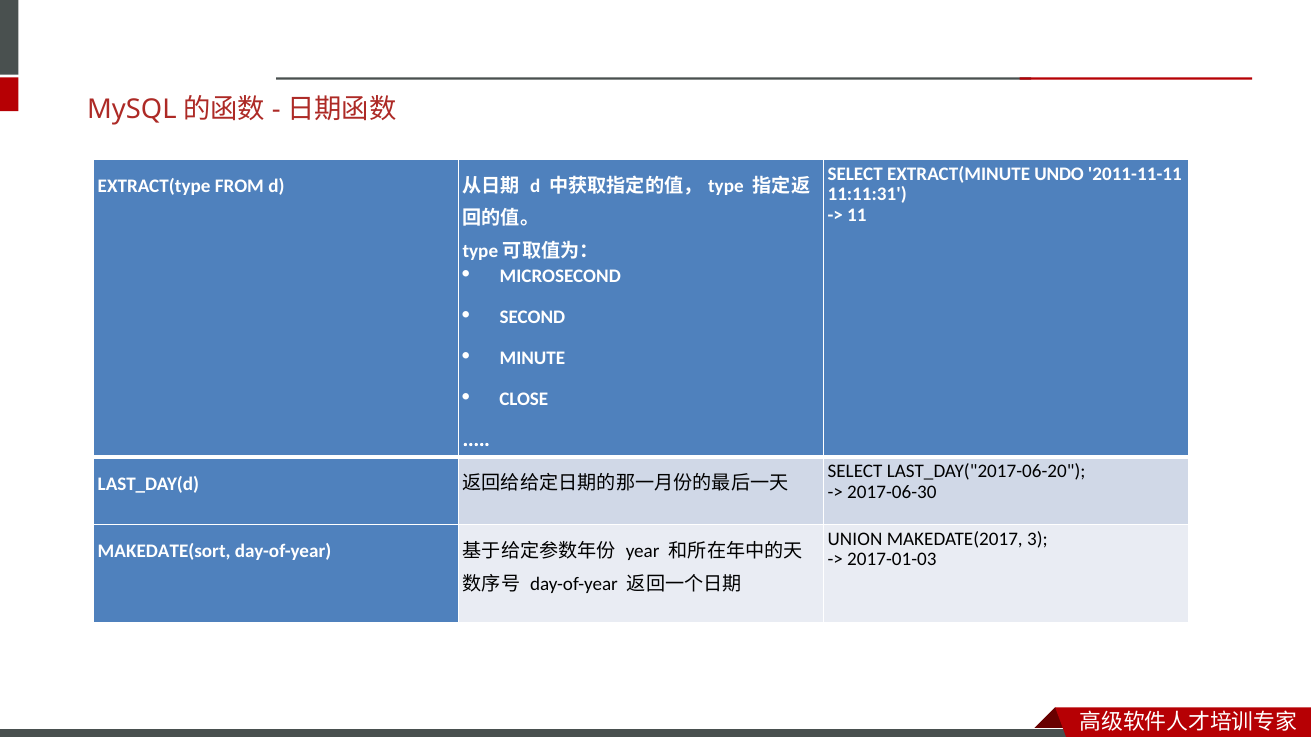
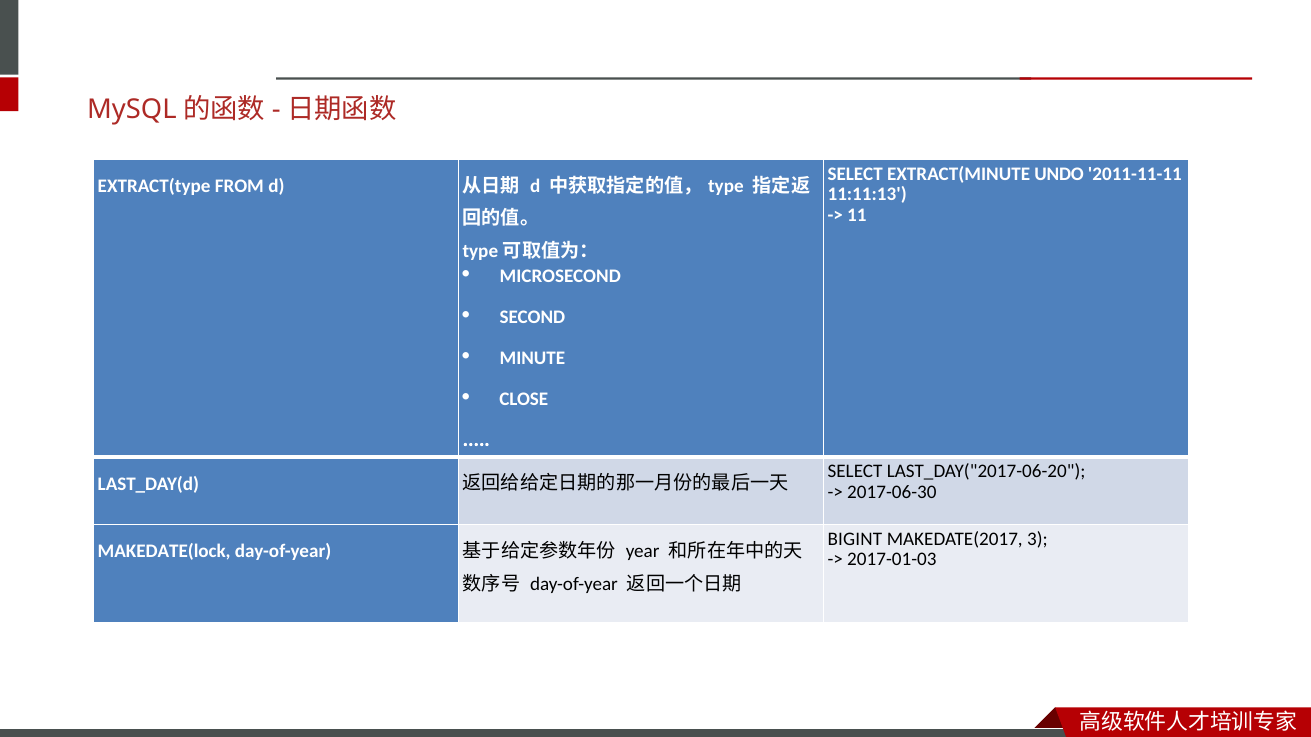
11:11:31: 11:11:31 -> 11:11:13 (867, 195)
UNION: UNION -> BIGINT (855, 539)
MAKEDATE(sort: MAKEDATE(sort -> MAKEDATE(lock (164, 552)
